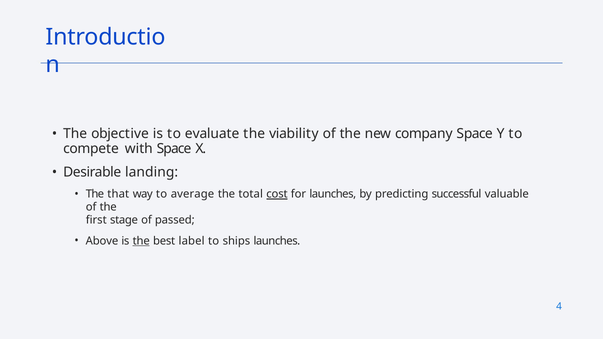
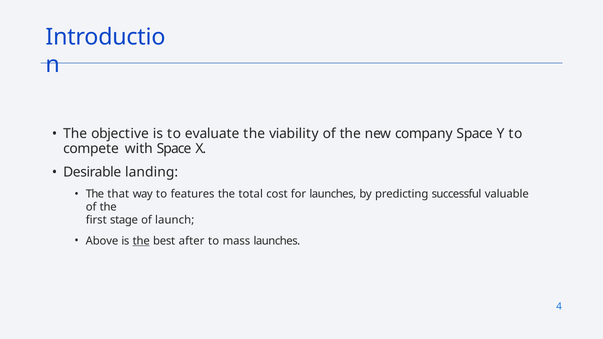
average: average -> features (193, 194)
cost underline: present -> none (277, 194)
passed: passed -> launch (175, 220)
label: label -> after (192, 241)
ships: ships -> mass (236, 241)
